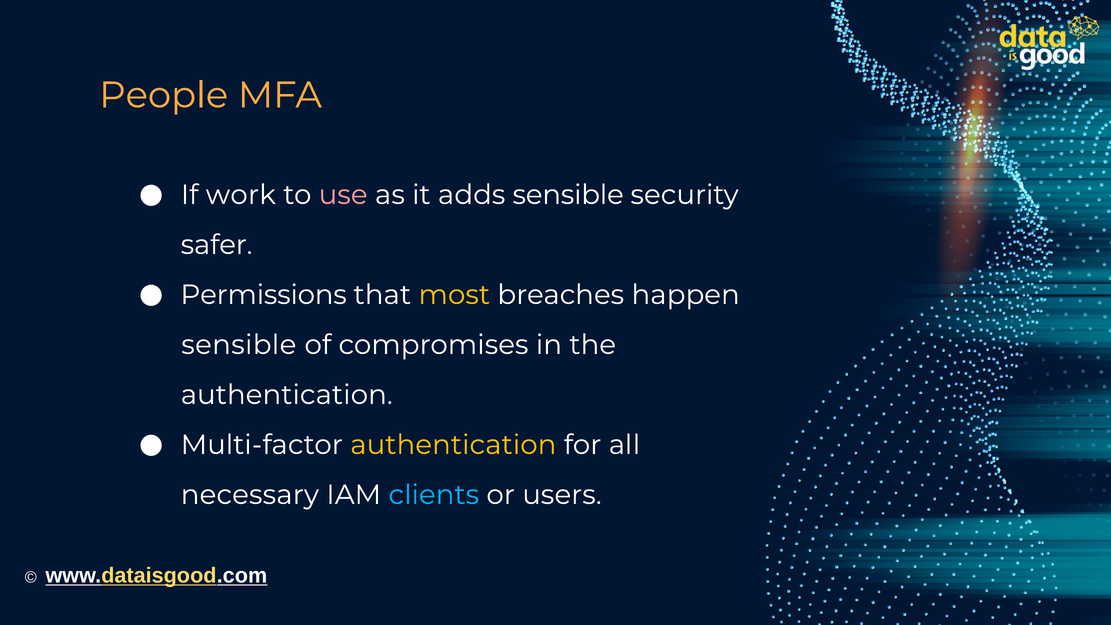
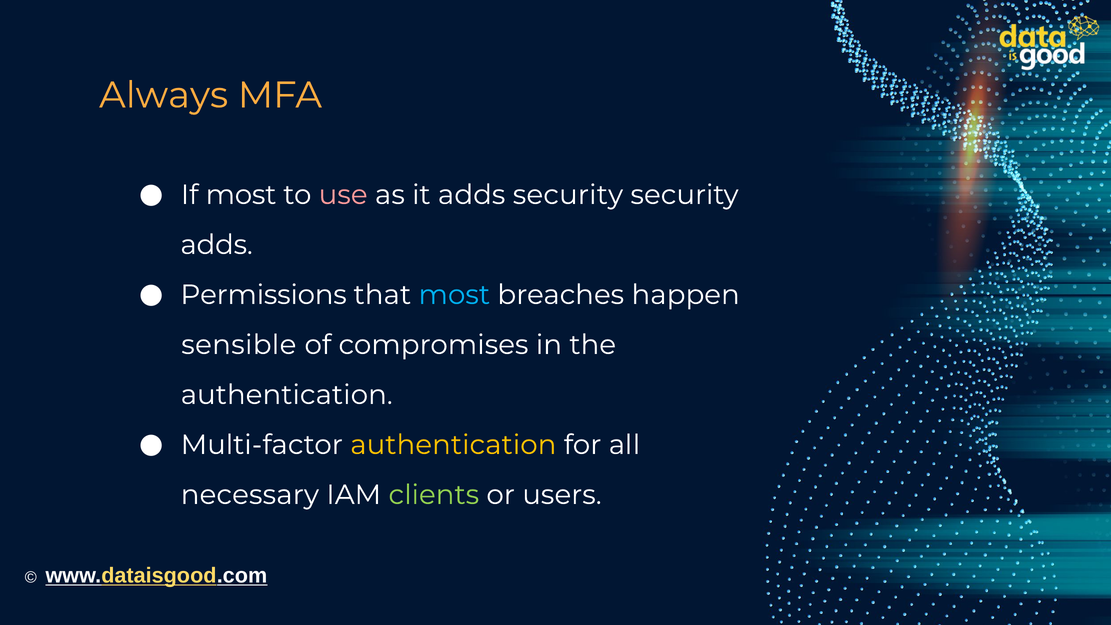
People: People -> Always (164, 95)
If work: work -> most (241, 195)
adds sensible: sensible -> security (568, 195)
safer: safer -> adds (217, 245)
most colour: yellow -> light blue (454, 295)
clients colour: light blue -> light green (434, 495)
